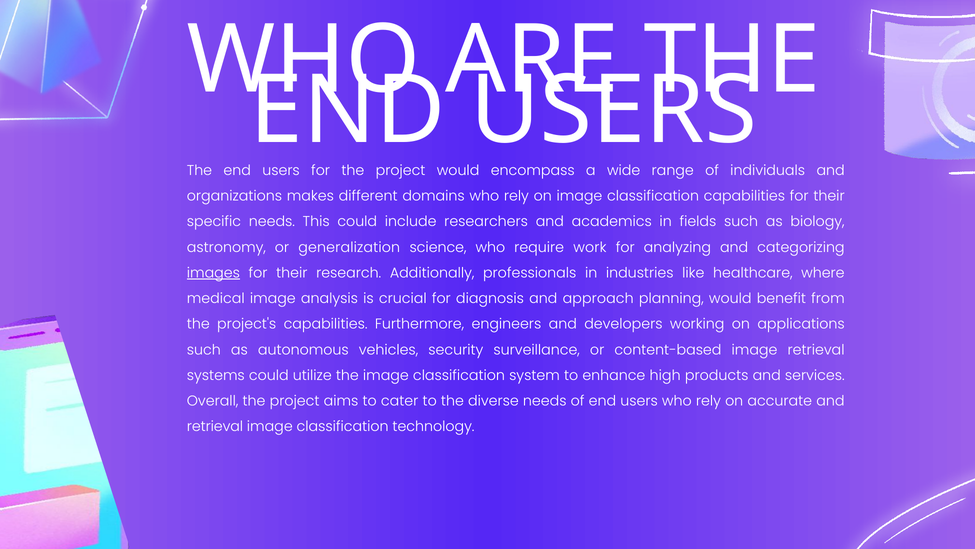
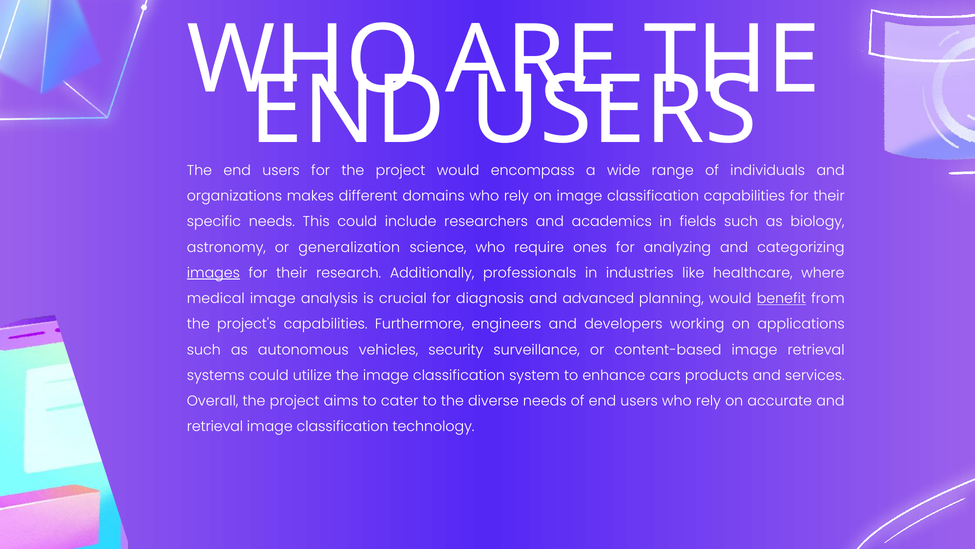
work: work -> ones (590, 247)
approach: approach -> advanced (598, 298)
benefit underline: none -> present (781, 298)
high: high -> cars (665, 375)
